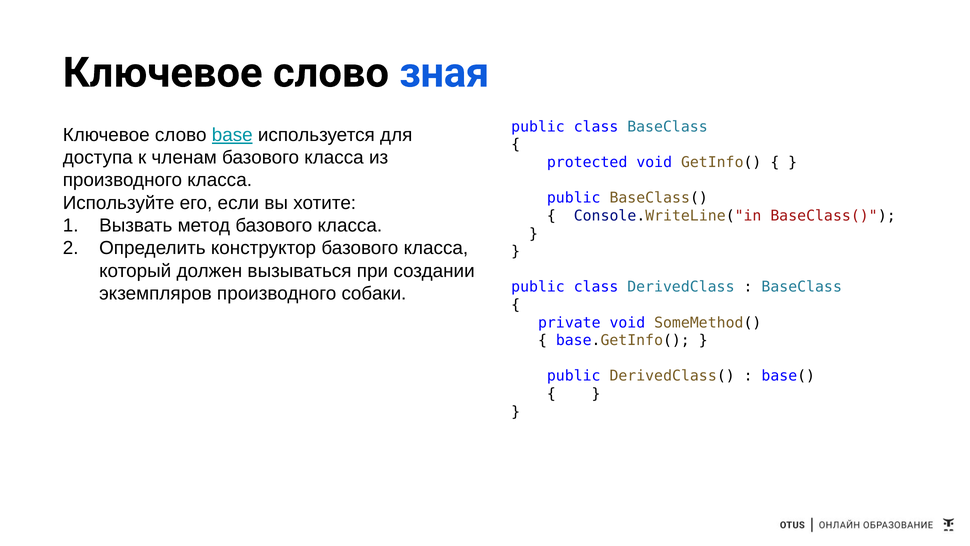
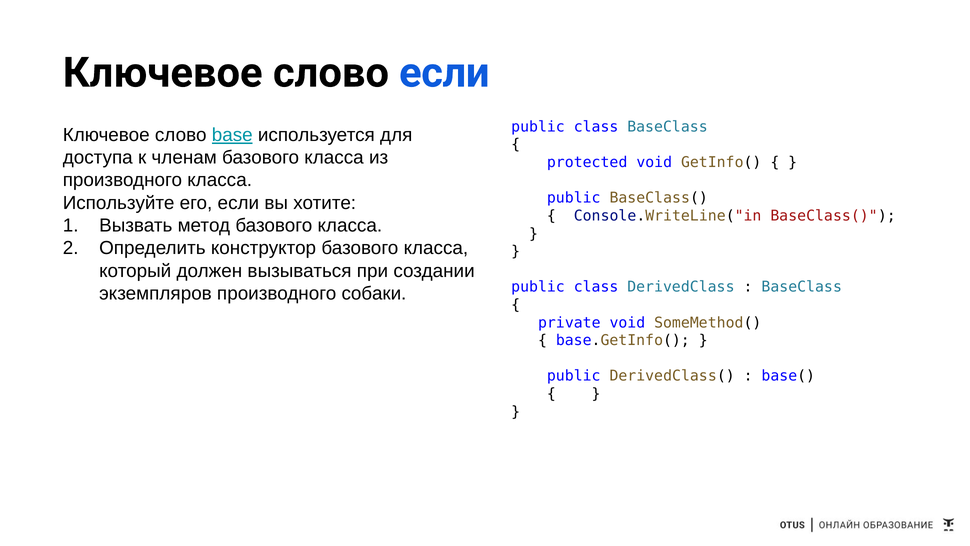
слово зная: зная -> если (444, 73)
